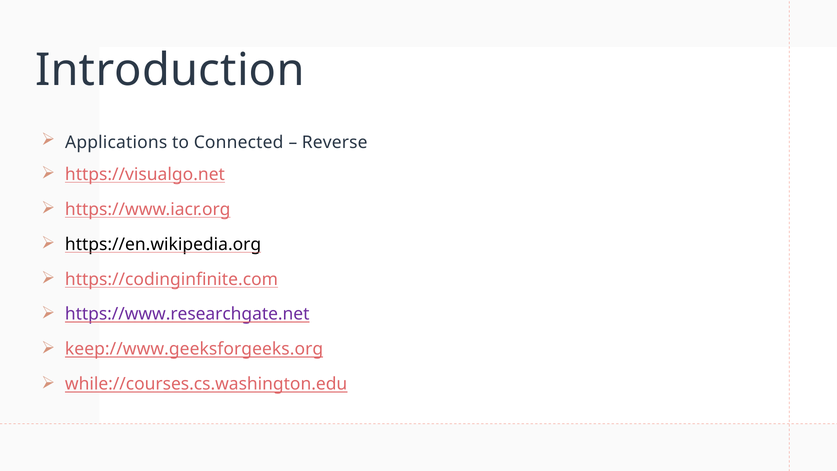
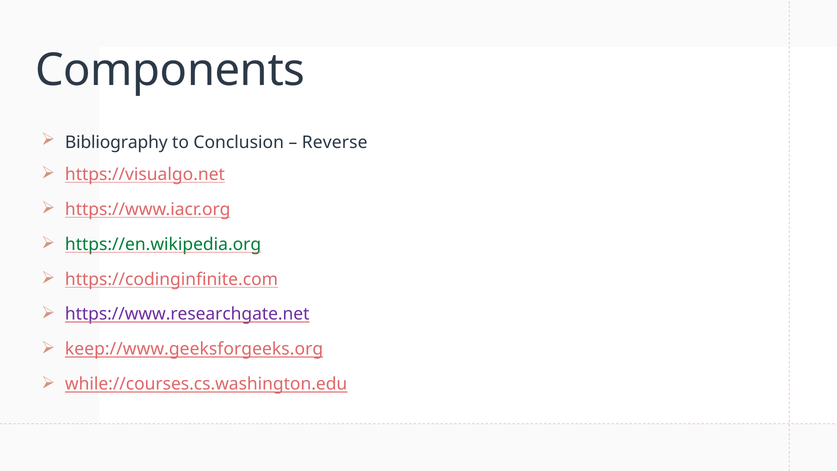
Introduction: Introduction -> Components (170, 70)
Applications: Applications -> Bibliography (116, 142)
Connected: Connected -> Conclusion (239, 142)
https://en.wikipedia.org colour: black -> green (163, 244)
